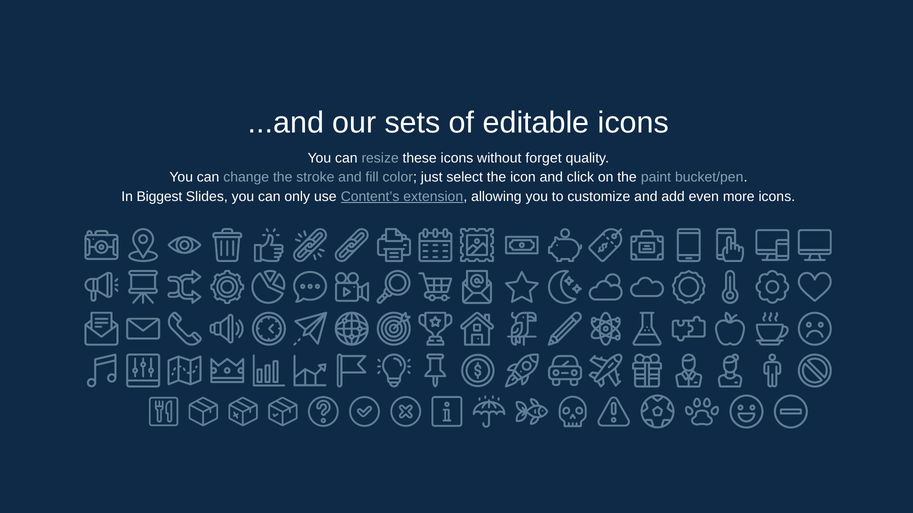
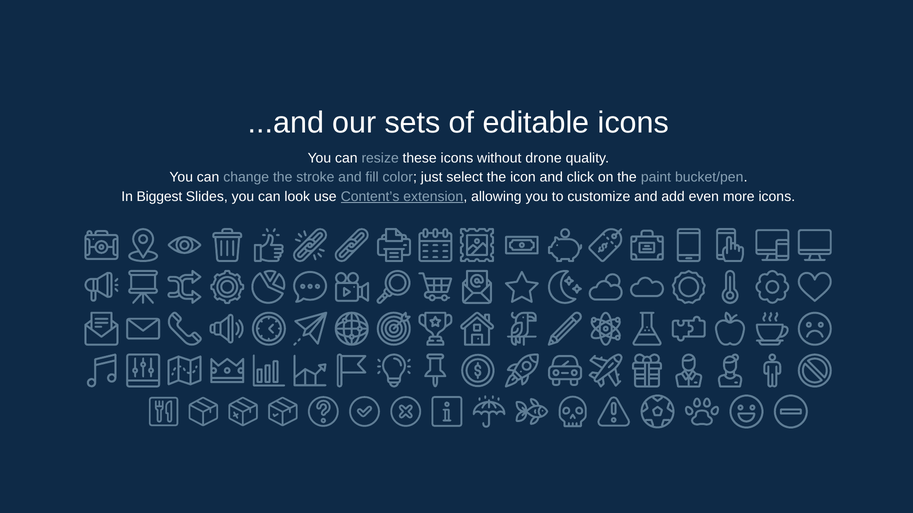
forget: forget -> drone (544, 158)
only: only -> look (297, 197)
